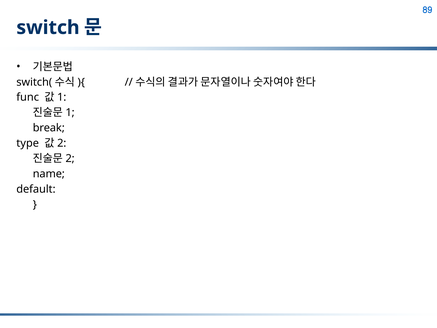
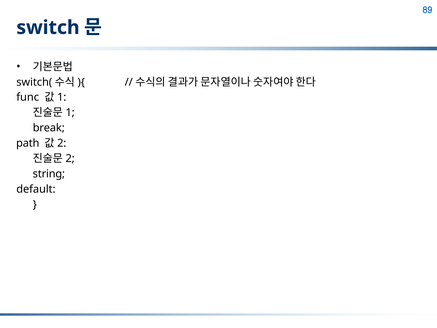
type: type -> path (28, 143)
name: name -> string (49, 174)
